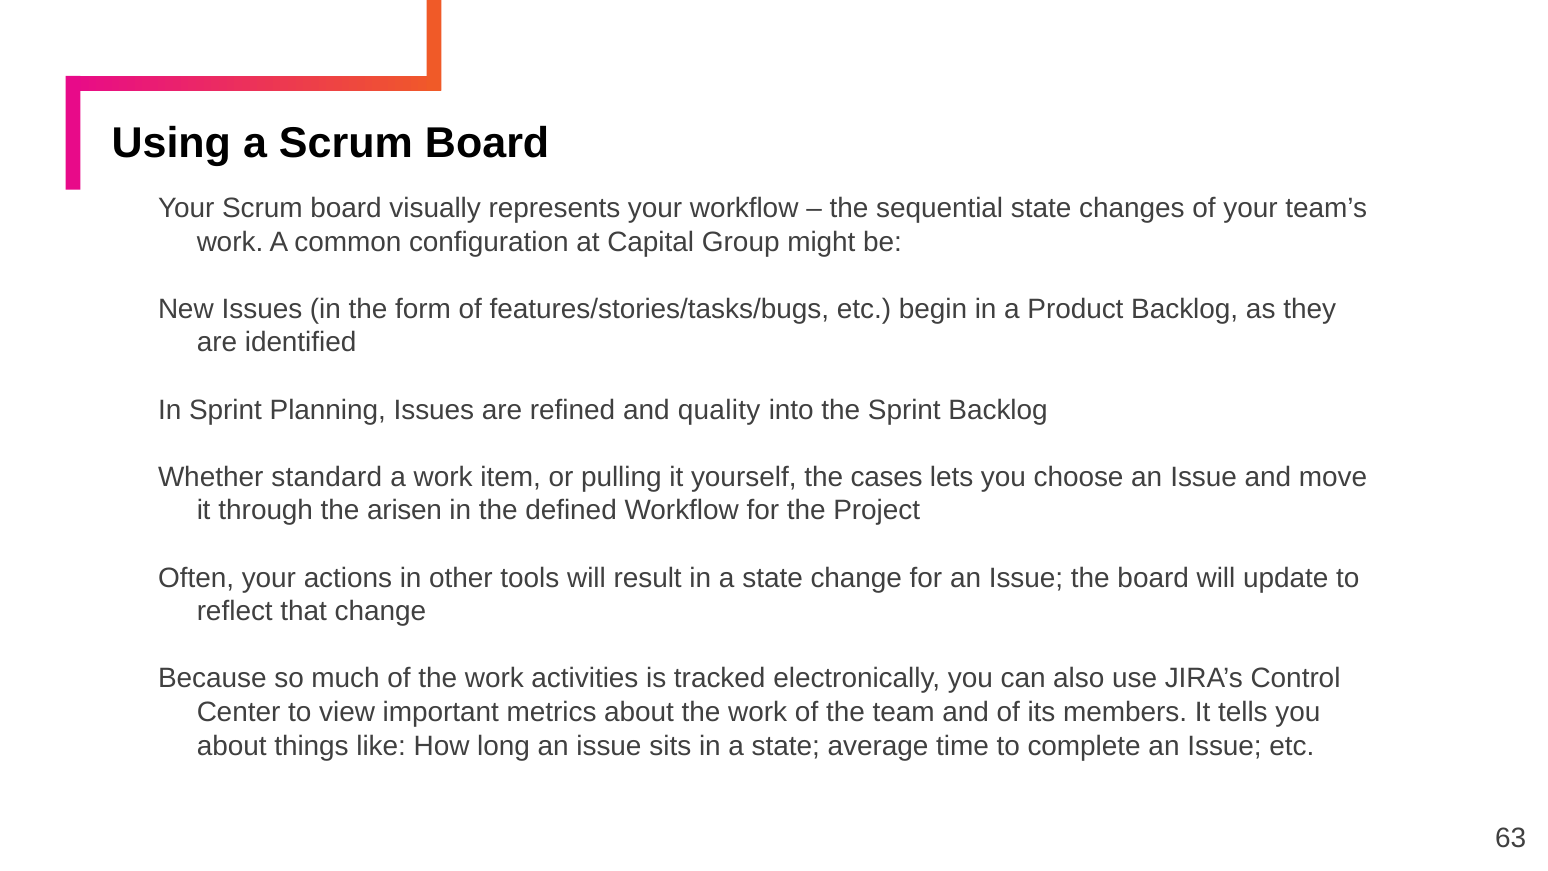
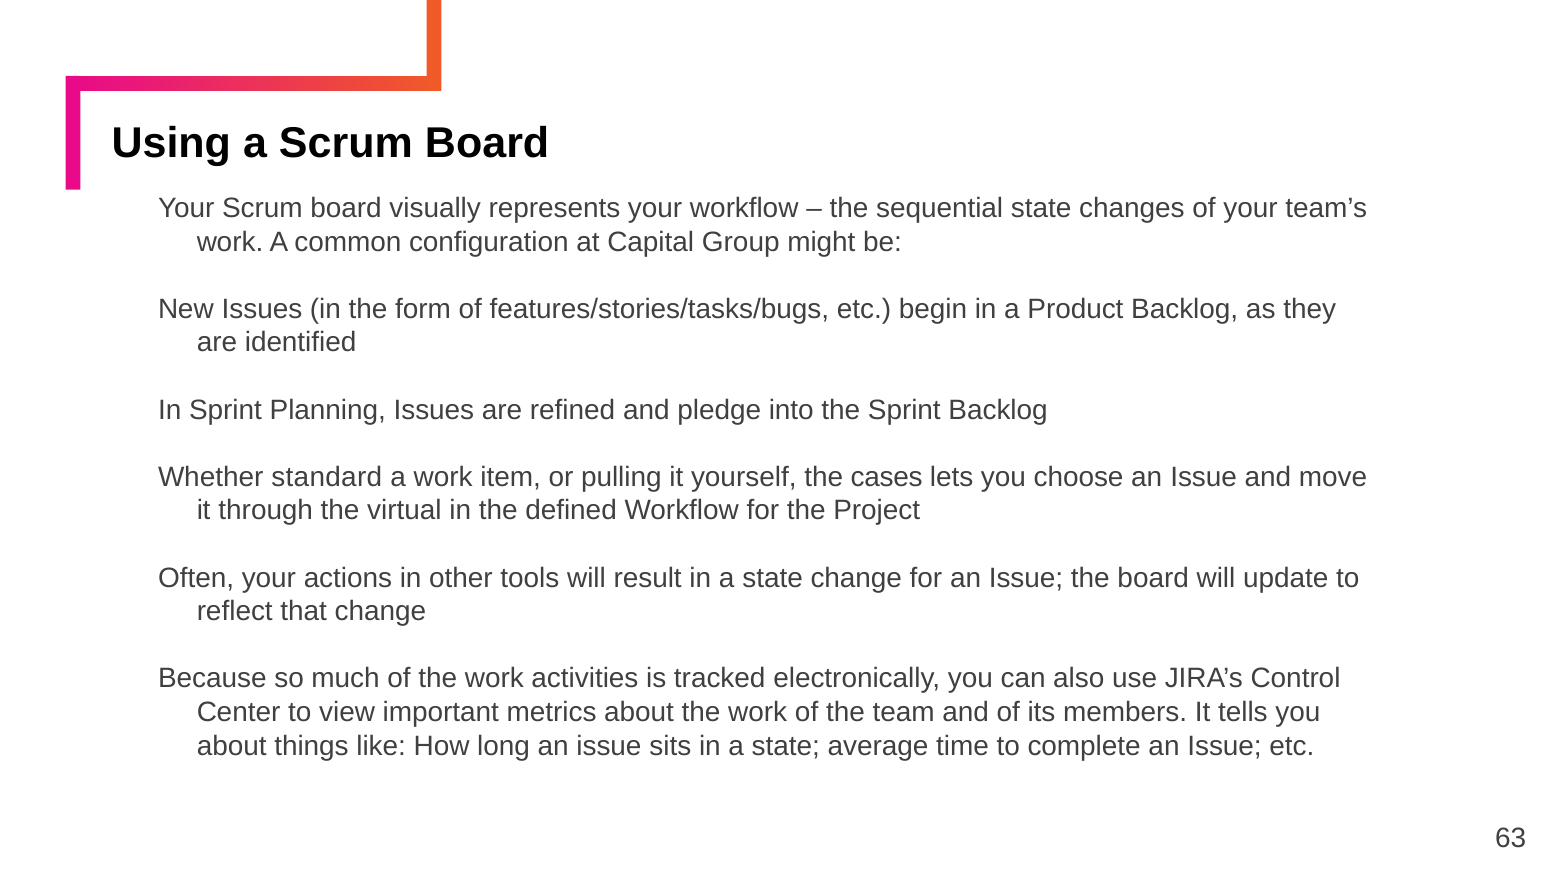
quality: quality -> pledge (719, 410)
arisen: arisen -> virtual (404, 511)
